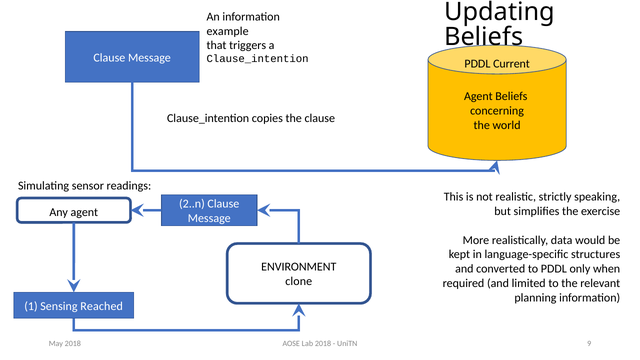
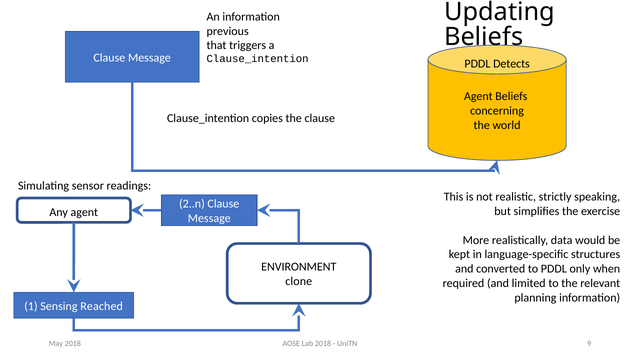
example: example -> previous (228, 31)
Current: Current -> Detects (511, 64)
